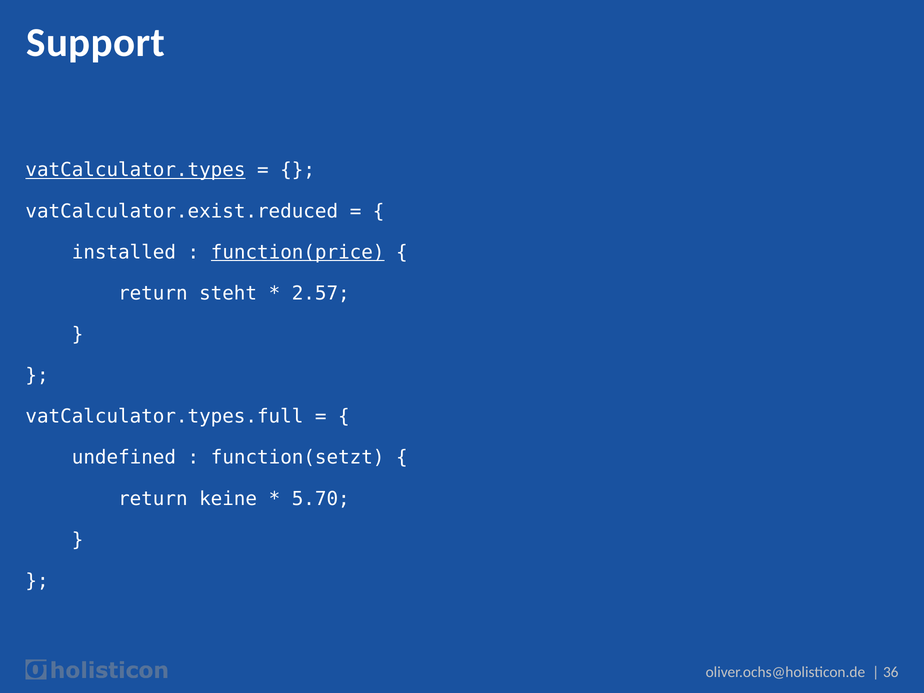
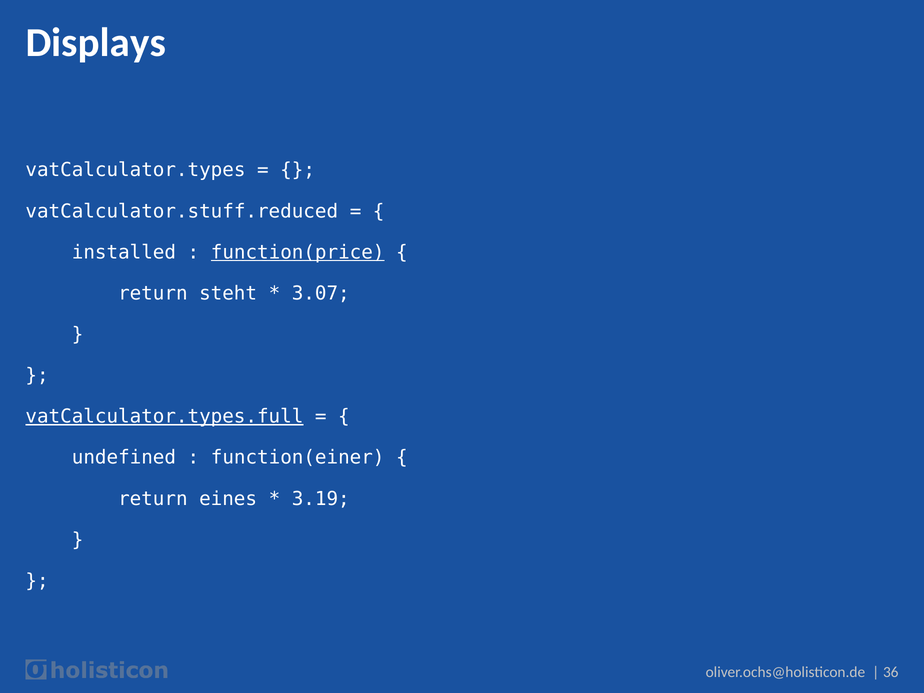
Support: Support -> Displays (96, 43)
vatCalculator.types underline: present -> none (135, 170)
vatCalculator.exist.reduced: vatCalculator.exist.reduced -> vatCalculator.stuff.reduced (182, 211)
2.57: 2.57 -> 3.07 (321, 293)
vatCalculator.types.full underline: none -> present (164, 417)
function(setzt: function(setzt -> function(einer (298, 458)
keine: keine -> eines (228, 499)
5.70: 5.70 -> 3.19 (321, 499)
